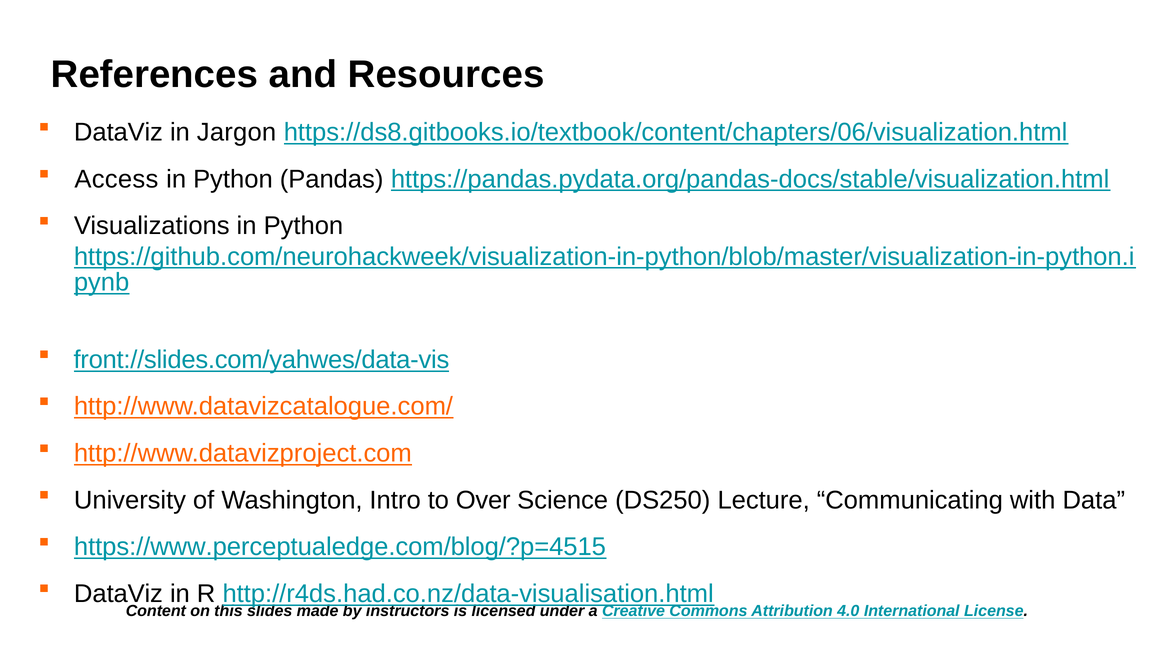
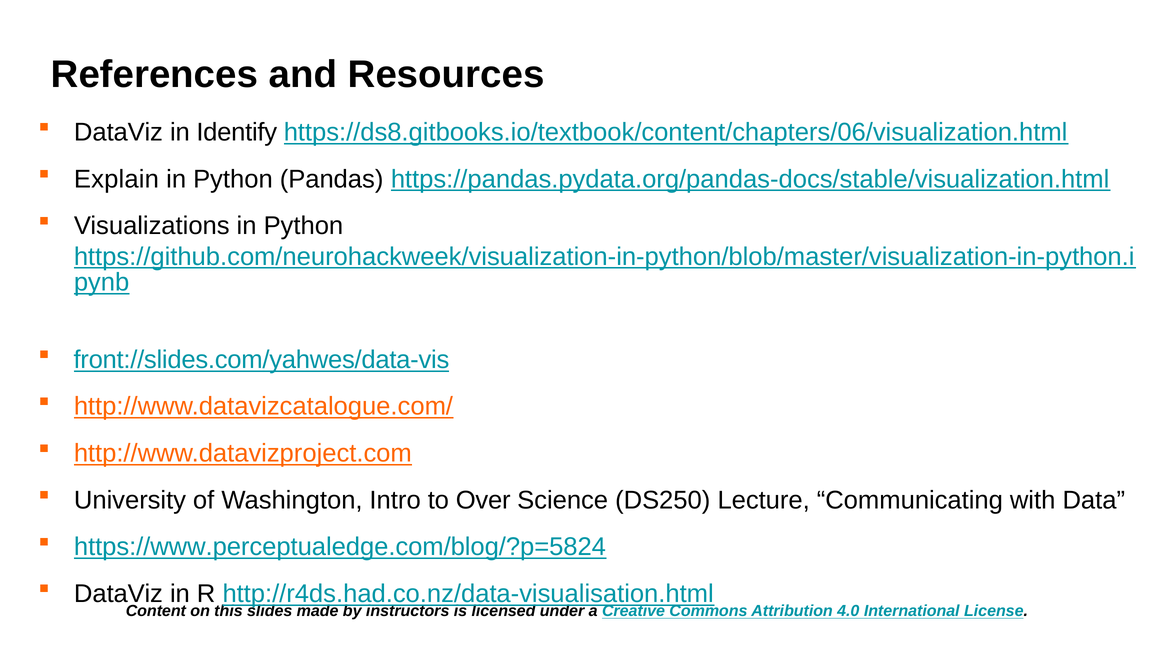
Jargon: Jargon -> Identify (237, 132)
Access: Access -> Explain (116, 179)
https://www.perceptualedge.com/blog/?p=4515: https://www.perceptualedge.com/blog/?p=4515 -> https://www.perceptualedge.com/blog/?p=5824 (340, 547)
